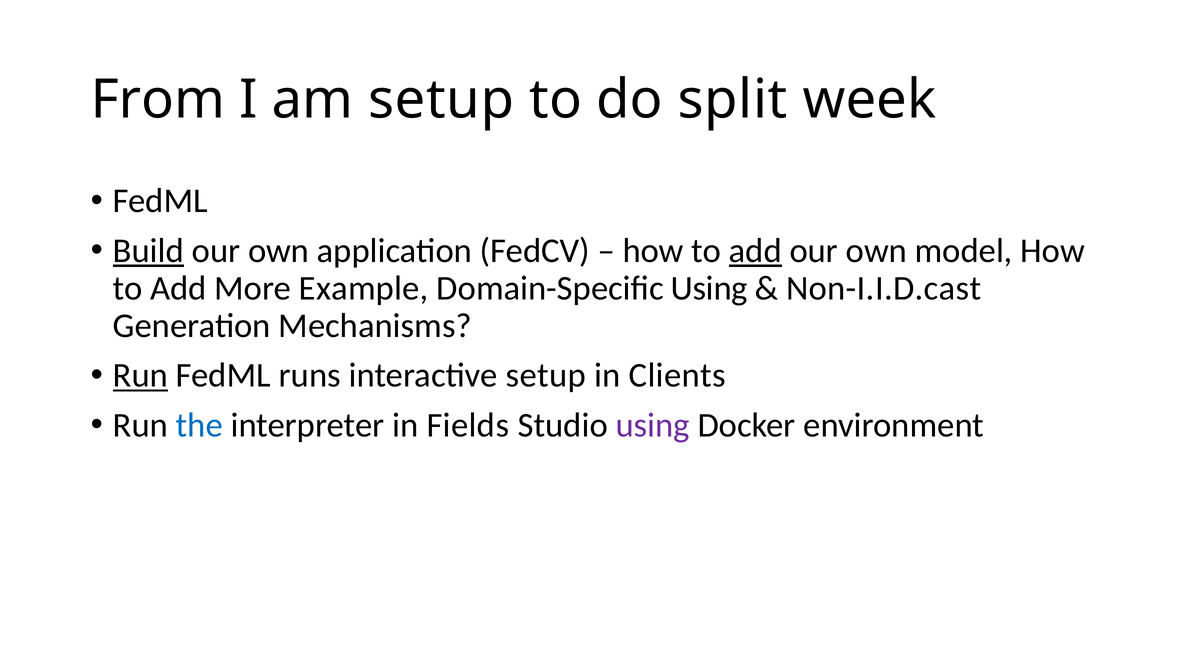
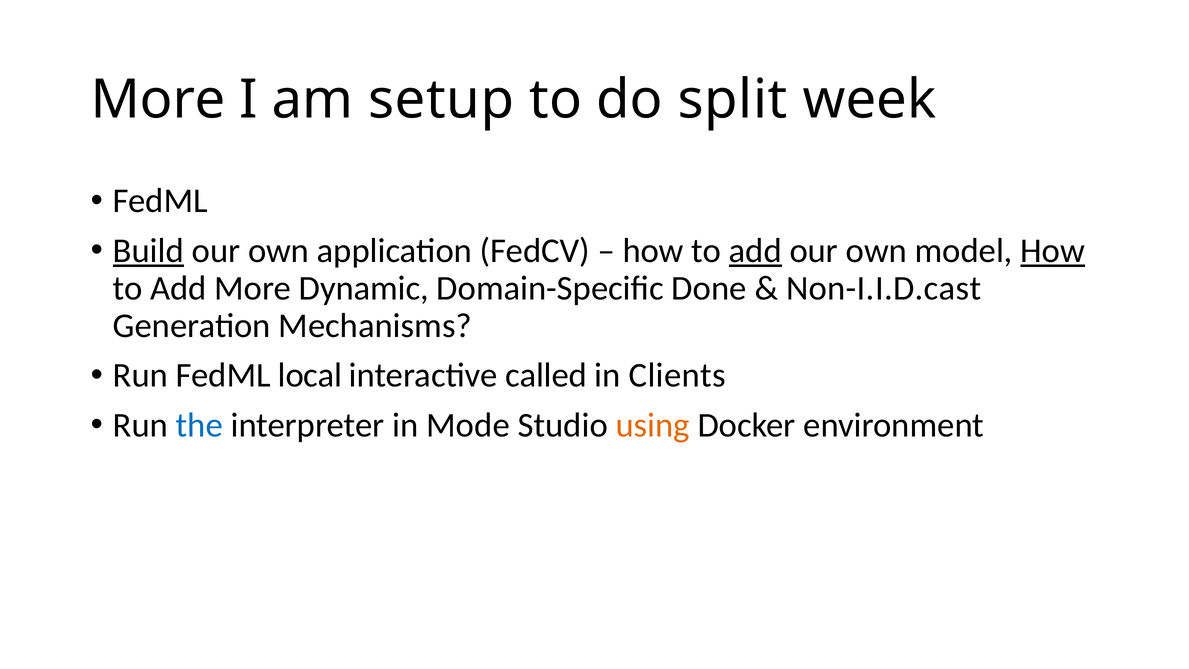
From: From -> More (158, 100)
How underline: none -> present (1053, 251)
Example: Example -> Dynamic (364, 288)
Domain-Specific Using: Using -> Done (709, 288)
Run underline: present -> none (141, 375)
runs: runs -> local (310, 375)
interactive setup: setup -> called (546, 375)
Fields: Fields -> Mode (468, 425)
using colour: purple -> orange (653, 425)
